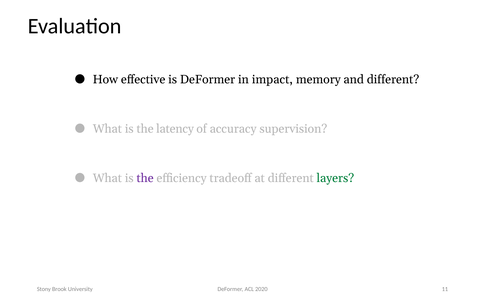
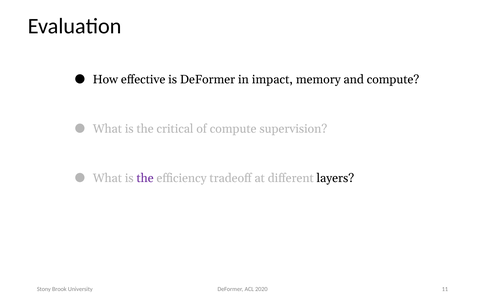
and different: different -> compute (393, 80)
latency: latency -> critical (175, 129)
of accuracy: accuracy -> compute (233, 129)
layers colour: green -> black (335, 178)
